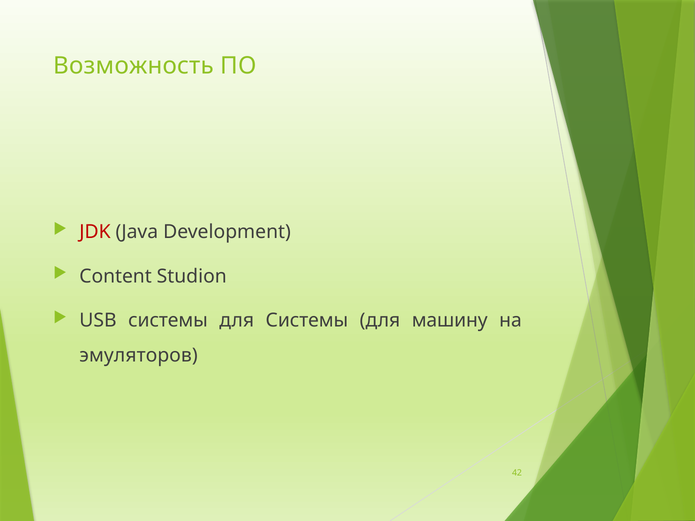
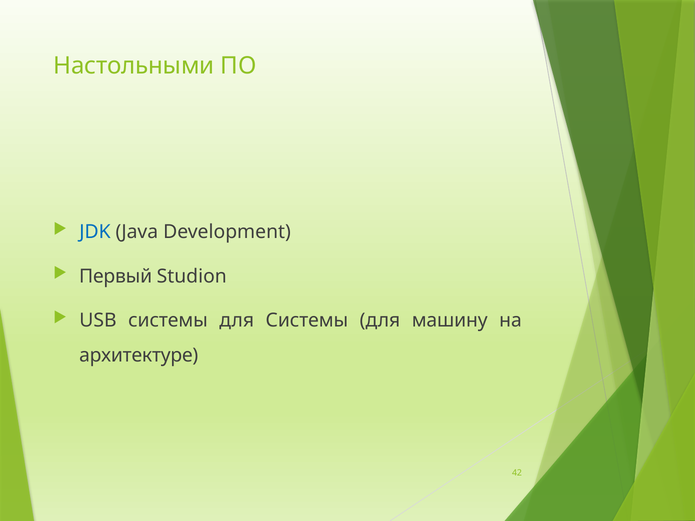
Возможность: Возможность -> Настольными (134, 66)
JDK colour: red -> blue (95, 232)
Content: Content -> Первый (116, 276)
эмуляторов: эмуляторов -> архитектуре (139, 356)
